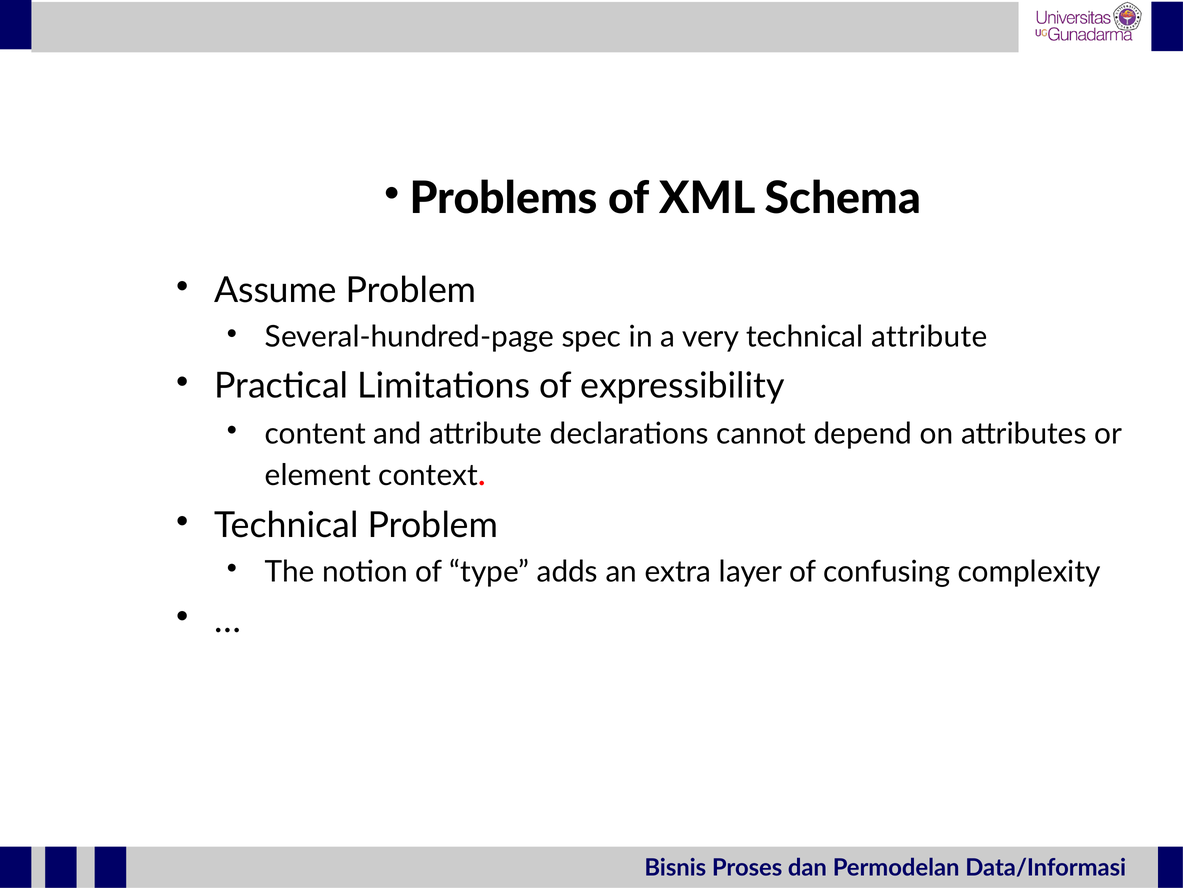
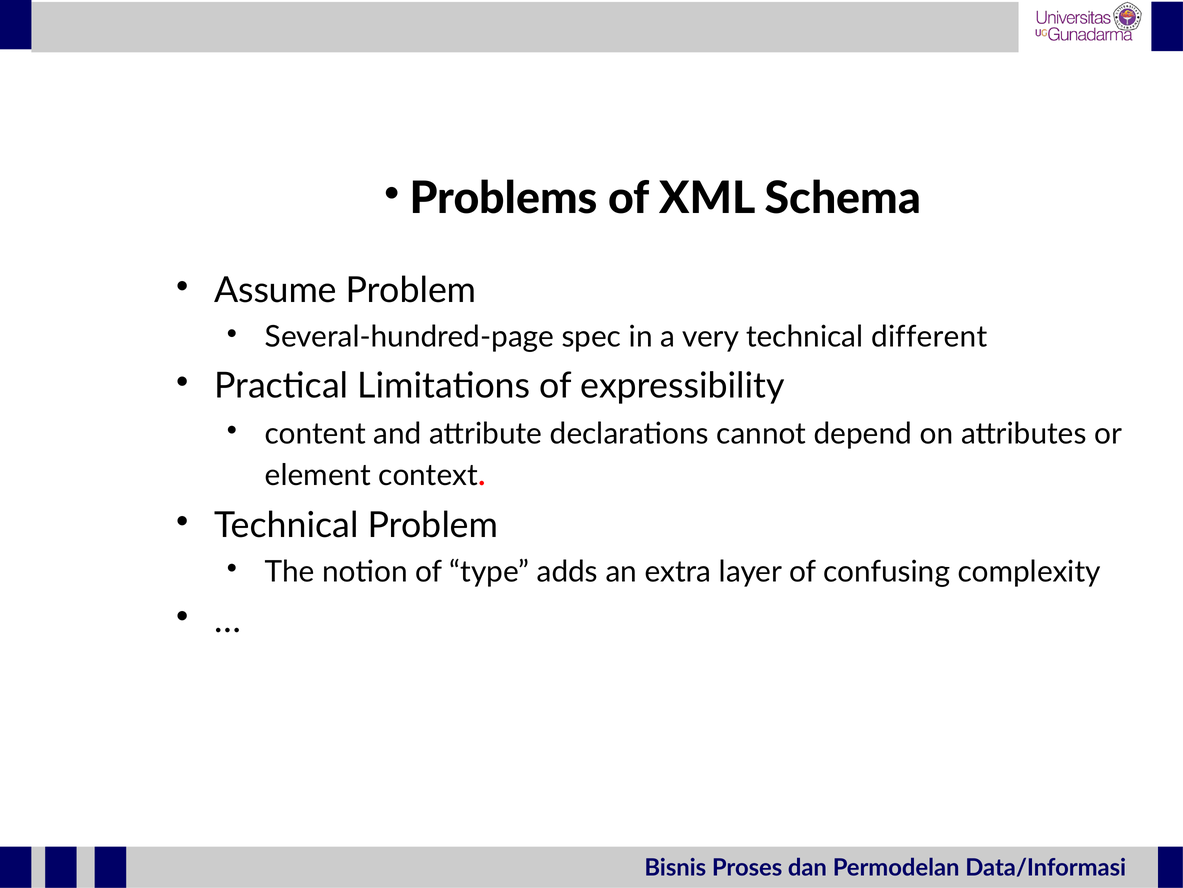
technical attribute: attribute -> different (929, 337)
